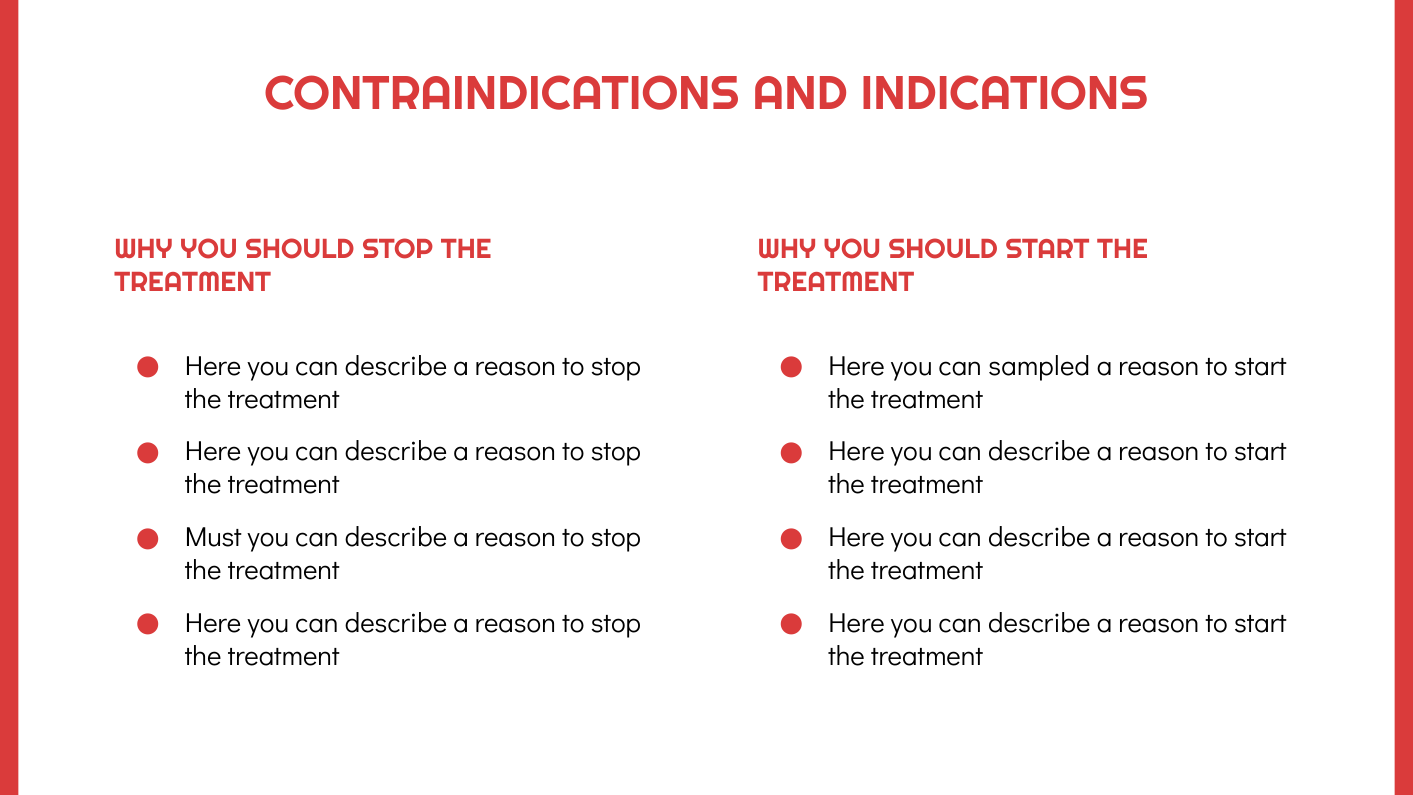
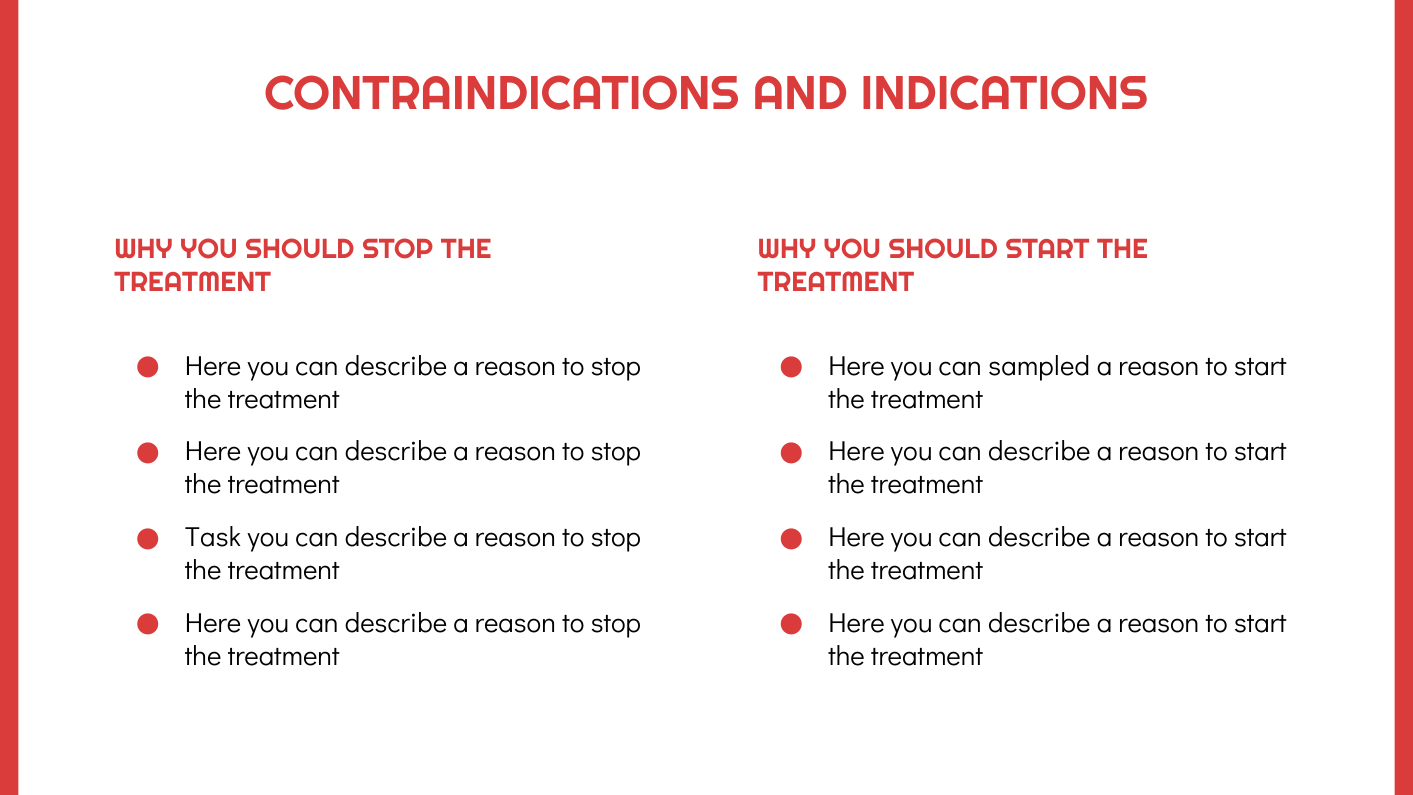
Must: Must -> Task (213, 537)
